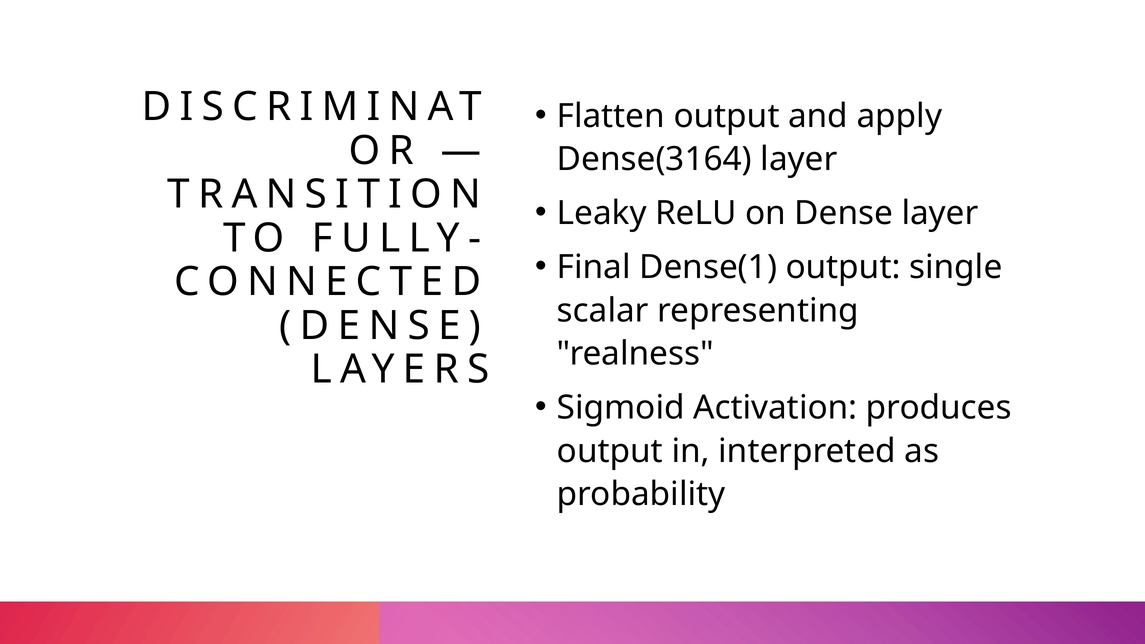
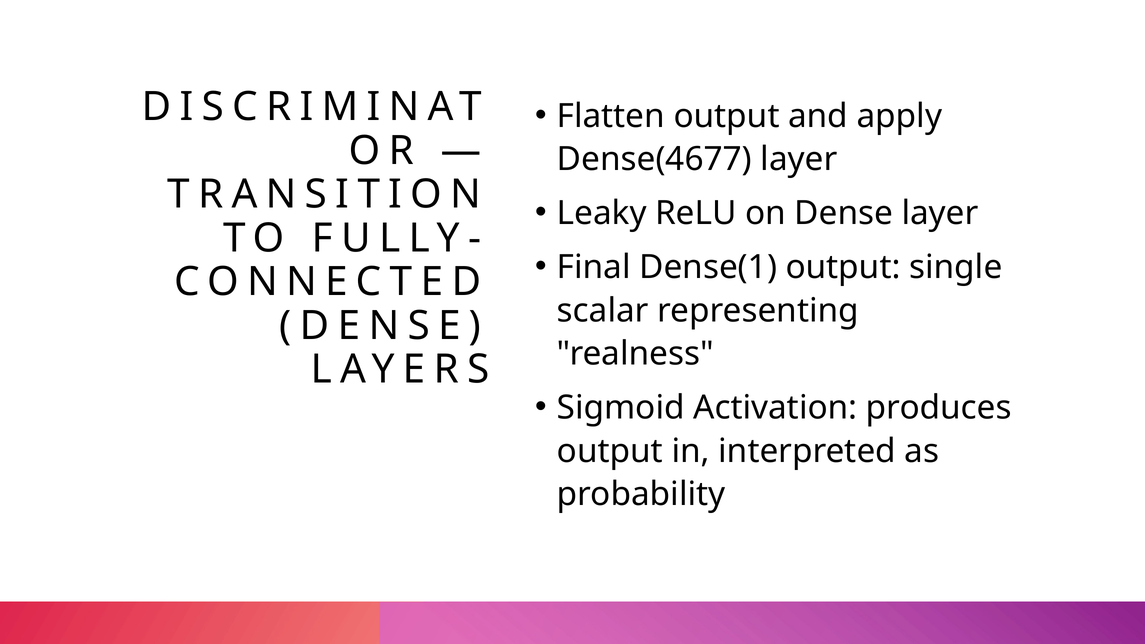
Dense(3164: Dense(3164 -> Dense(4677 (654, 159)
